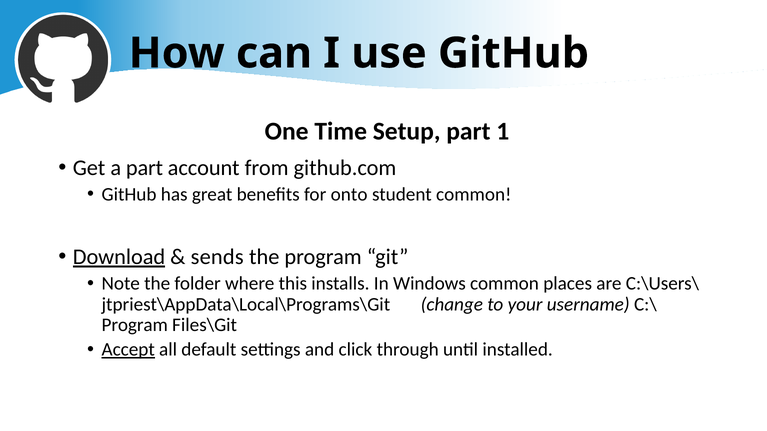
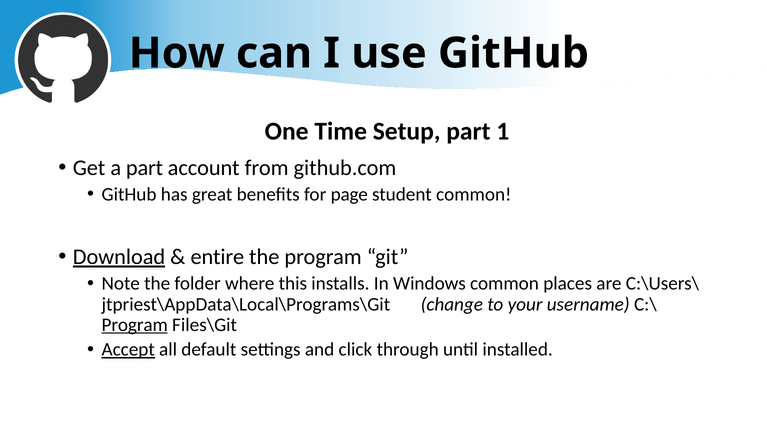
onto: onto -> page (349, 194)
sends: sends -> entire (217, 257)
Program underline: none -> present (135, 325)
